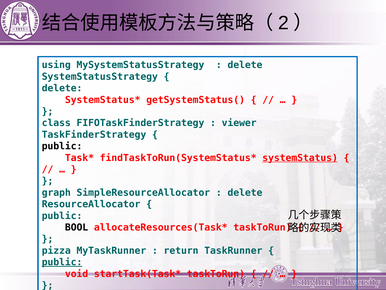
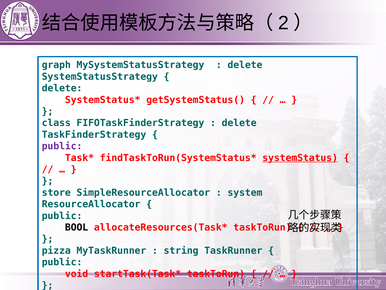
using: using -> graph (56, 65)
viewer: viewer -> delete (239, 123)
public colour: black -> purple (62, 146)
graph: graph -> store (56, 192)
delete: delete -> system (245, 192)
return: return -> string (181, 250)
public underline: present -> none (62, 262)
